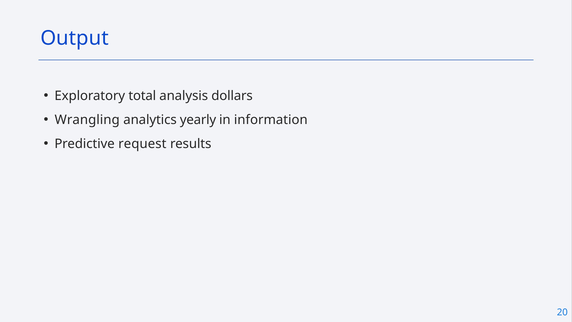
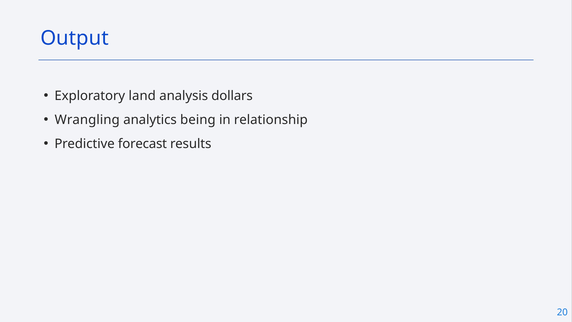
total: total -> land (142, 96)
yearly: yearly -> being (198, 120)
information: information -> relationship (271, 120)
request: request -> forecast (142, 144)
